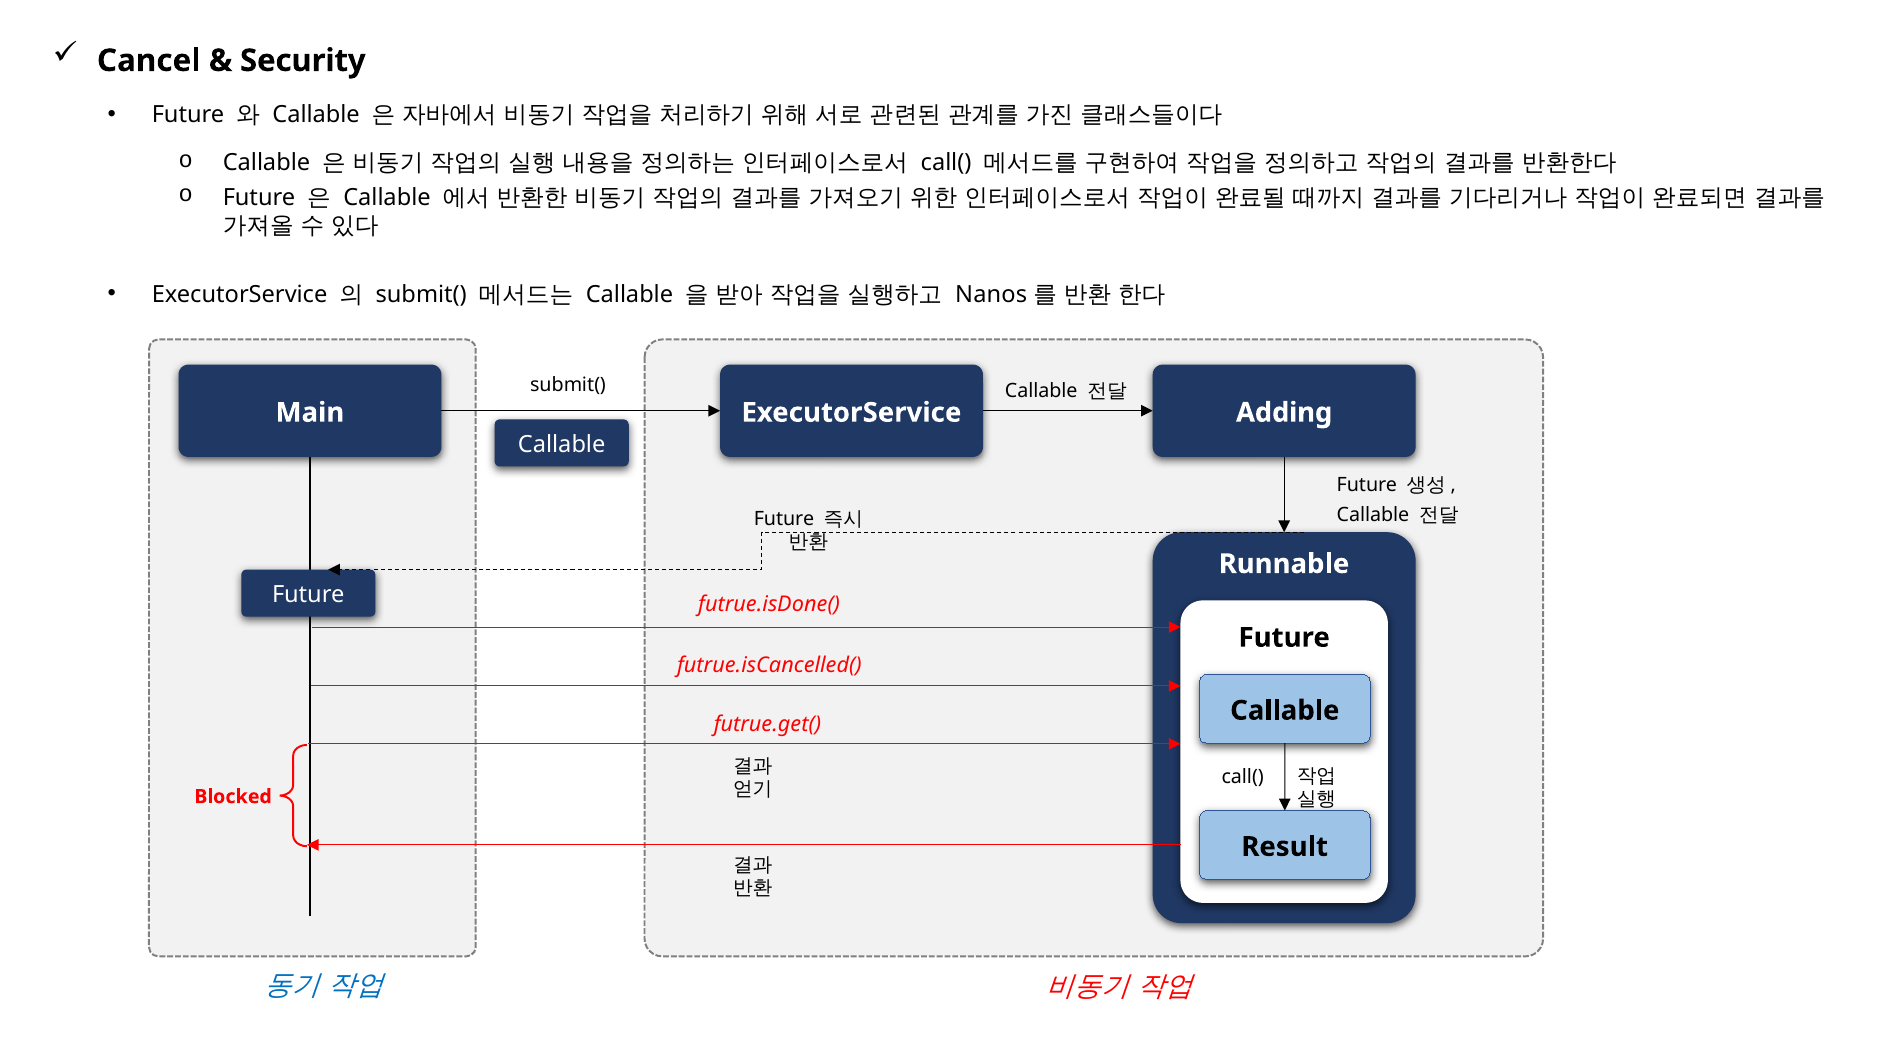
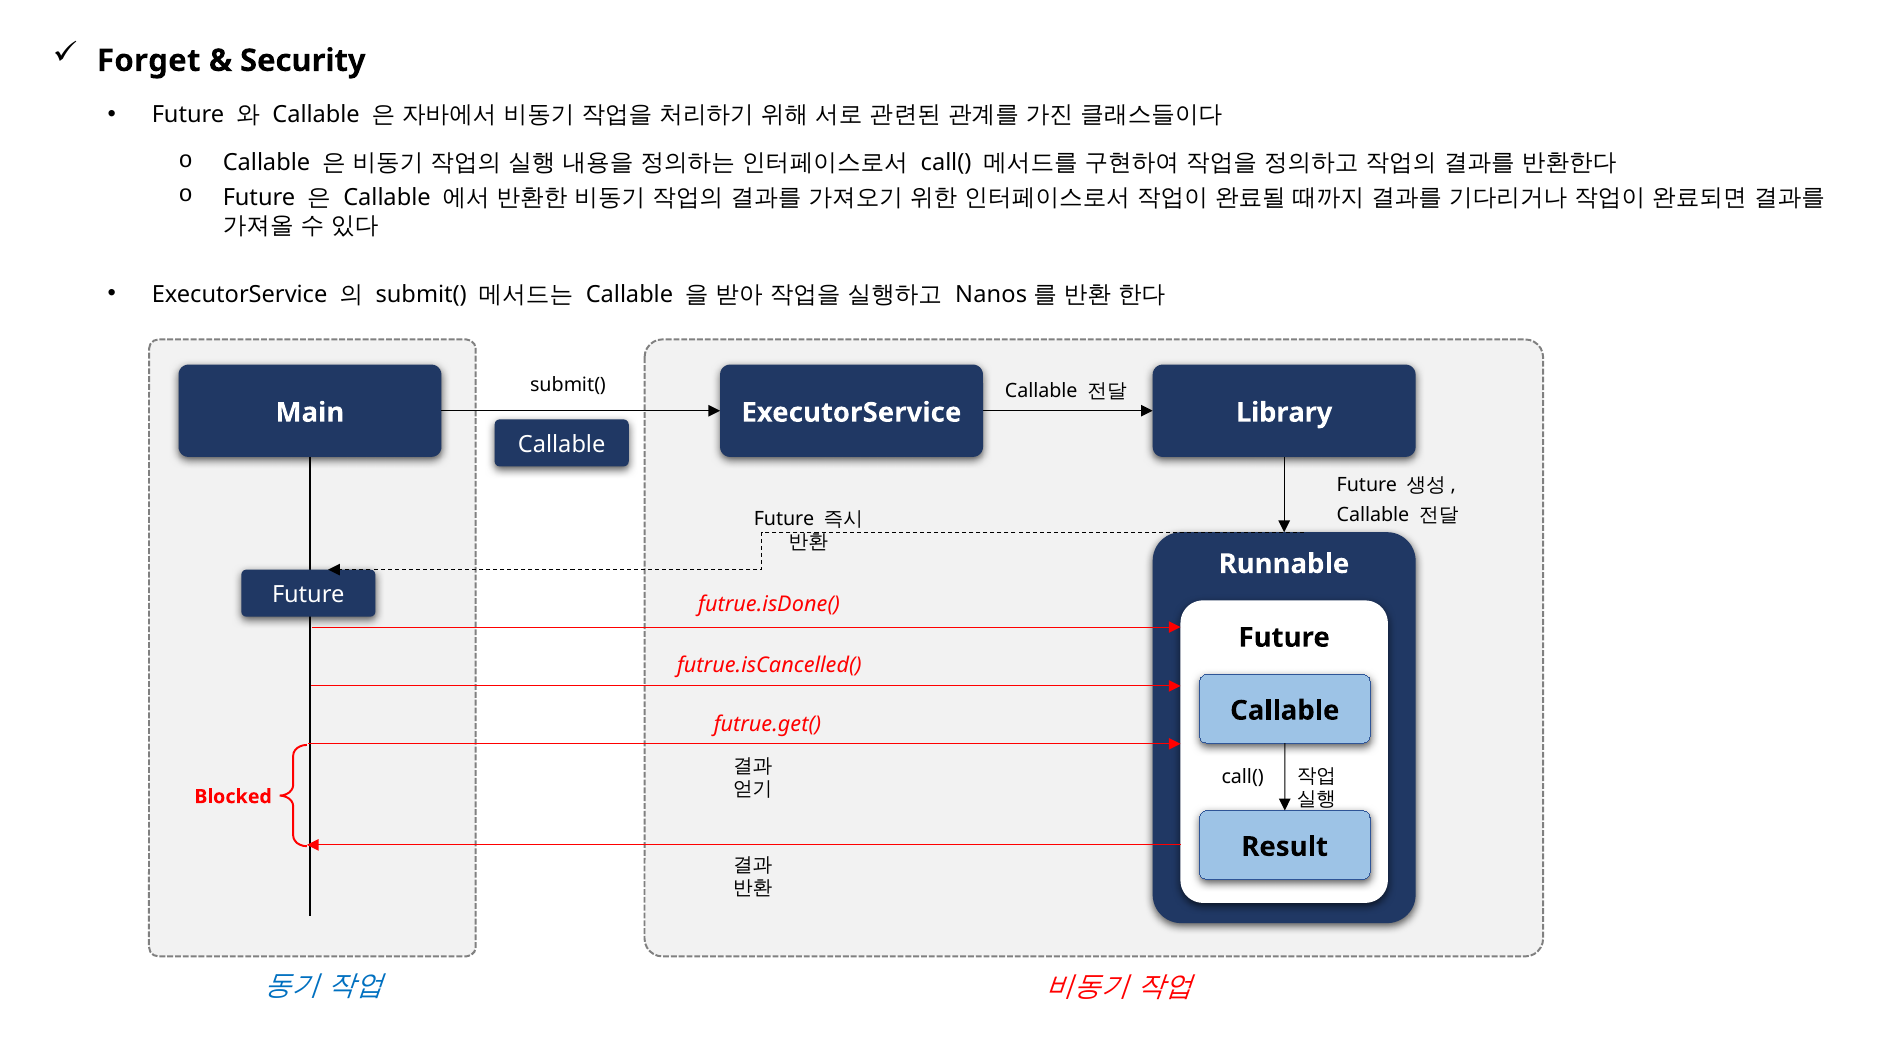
Cancel: Cancel -> Forget (149, 61)
Adding: Adding -> Library (1284, 413)
